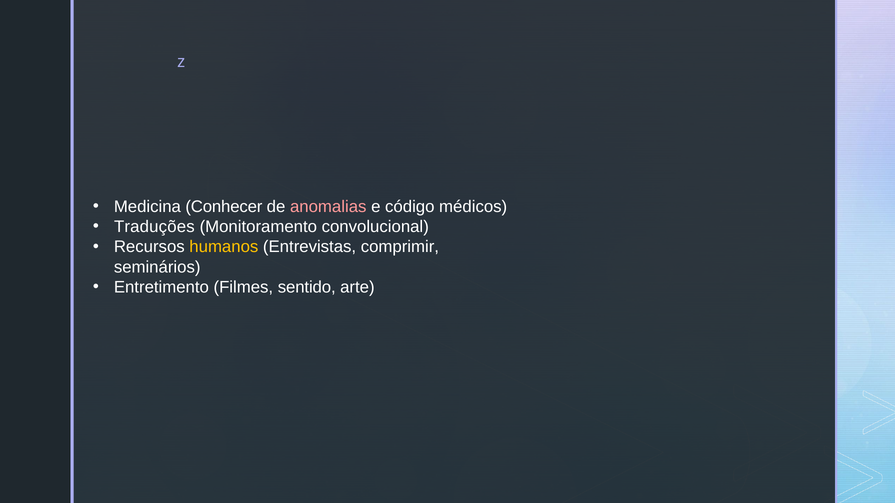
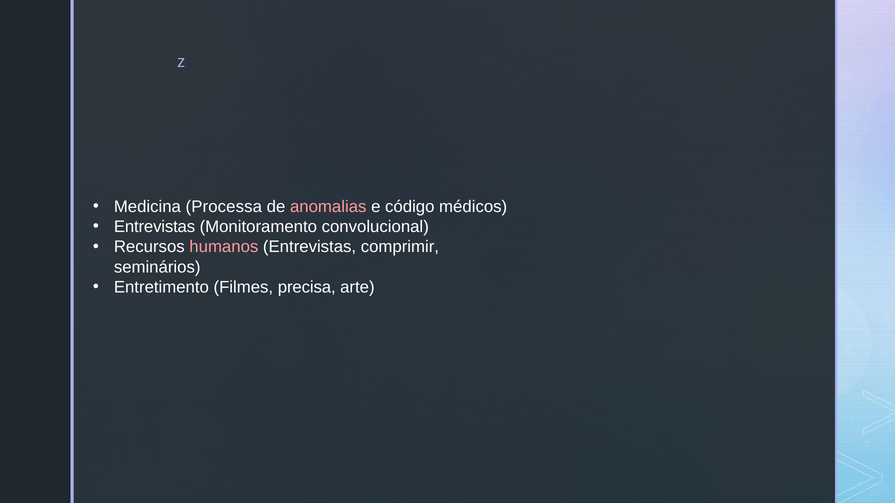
Conhecer: Conhecer -> Processa (224, 207)
Traduções: Traduções -> Entrevistas (155, 227)
humanos colour: yellow -> pink (224, 247)
sentido: sentido -> precisa (307, 287)
